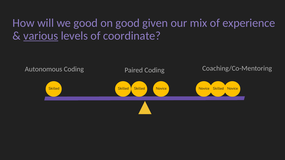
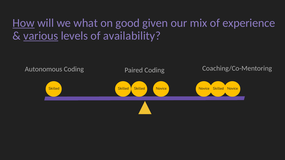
How underline: none -> present (24, 23)
we good: good -> what (86, 23)
coordinate: coordinate -> availability (132, 36)
